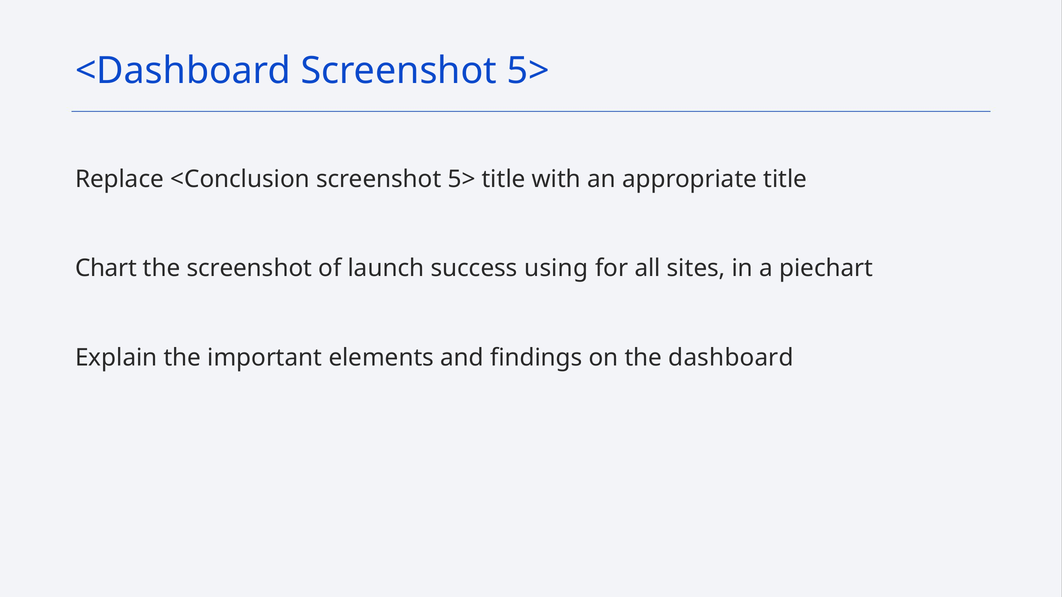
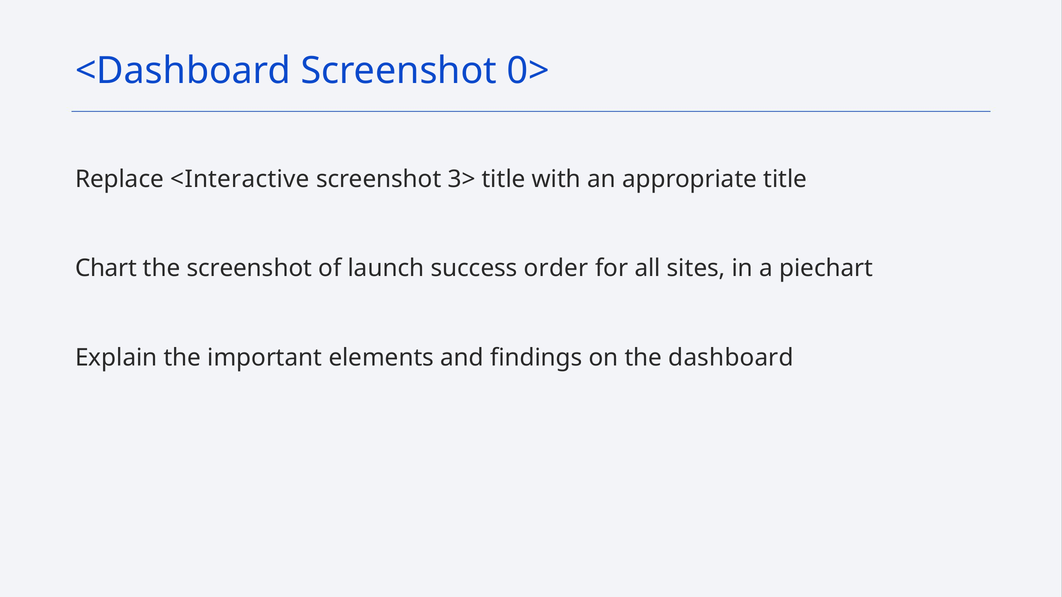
<Dashboard Screenshot 5>: 5> -> 0> (528, 71)
<Conclusion: <Conclusion -> <Interactive (240, 179)
5>: 5> -> 3> (462, 179)
using: using -> order (556, 269)
